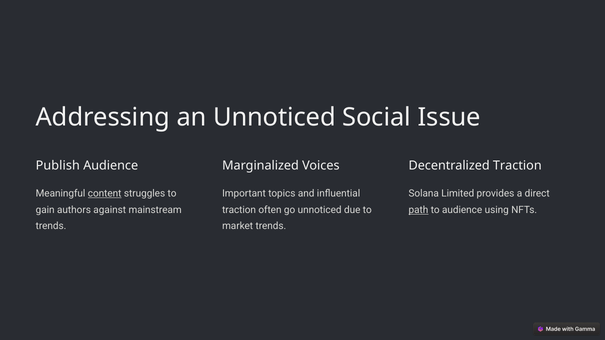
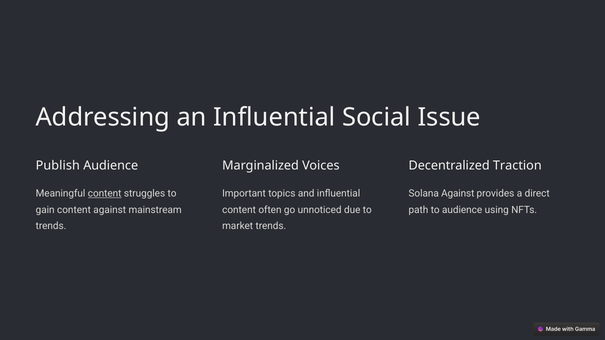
an Unnoticed: Unnoticed -> Influential (274, 118)
Solana Limited: Limited -> Against (458, 194)
gain authors: authors -> content (74, 210)
traction: traction -> content (239, 210)
path underline: present -> none (418, 210)
